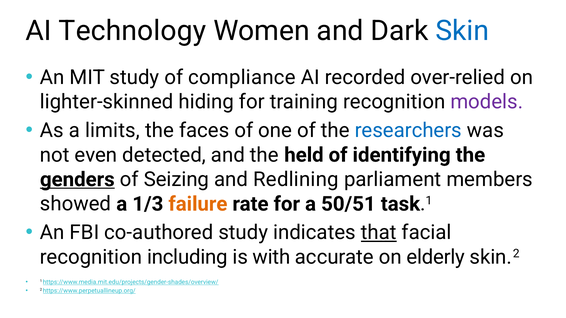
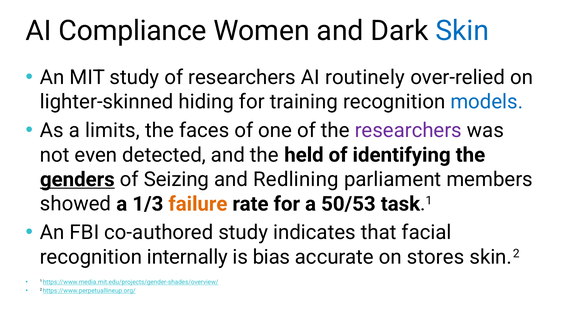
Technology: Technology -> Compliance (133, 31)
of compliance: compliance -> researchers (242, 78)
recorded: recorded -> routinely (365, 78)
models colour: purple -> blue (487, 102)
researchers colour: blue -> purple (408, 131)
50/51: 50/51 -> 50/53 (348, 204)
that underline: present -> none (379, 233)
including: including -> internally (187, 257)
with: with -> bias (271, 257)
elderly: elderly -> stores (436, 257)
